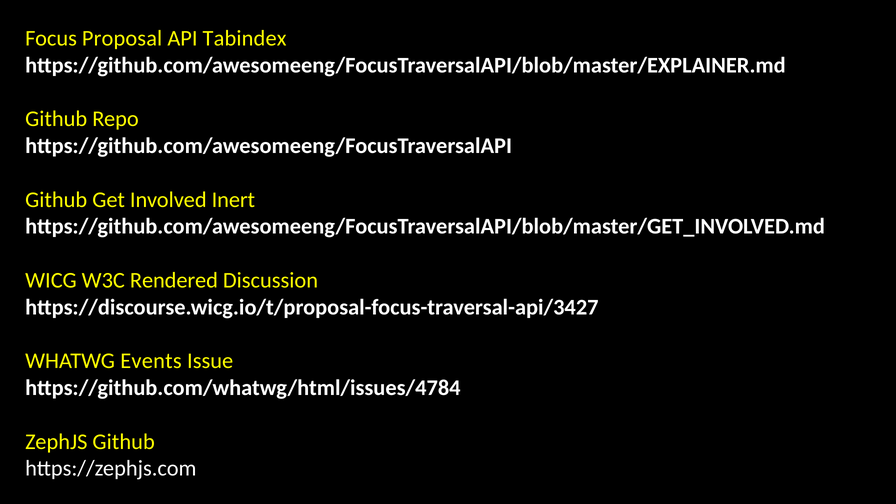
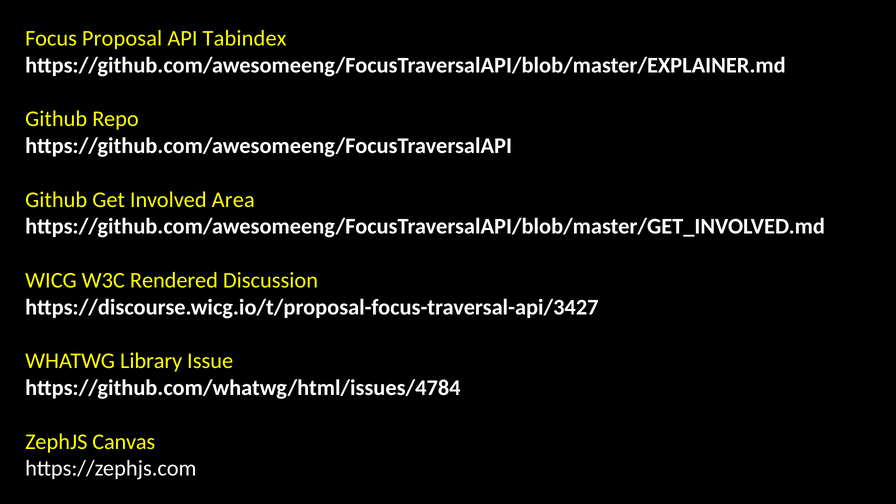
Inert: Inert -> Area (233, 200)
Events: Events -> Library (151, 361)
ZephJS Github: Github -> Canvas (124, 442)
